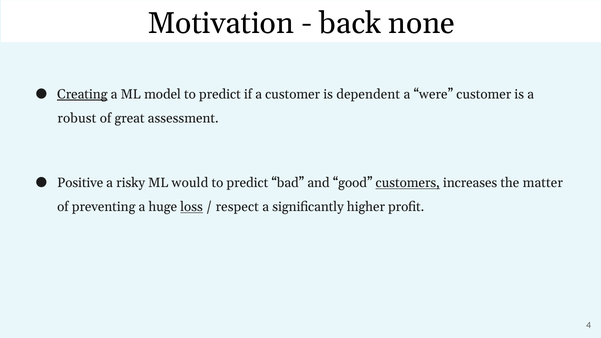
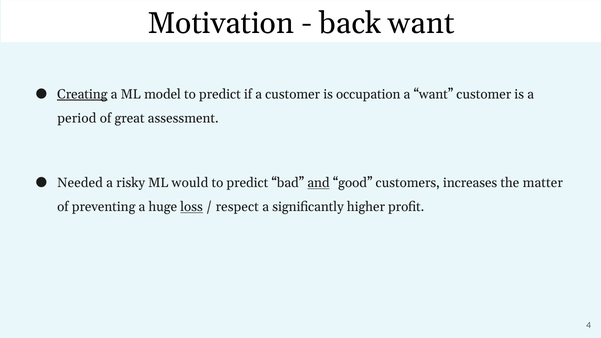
back none: none -> want (422, 23)
dependent: dependent -> occupation (368, 94)
a were: were -> want (433, 94)
robust: robust -> period (77, 118)
Positive: Positive -> Needed (80, 183)
and underline: none -> present (318, 183)
customers underline: present -> none (408, 183)
